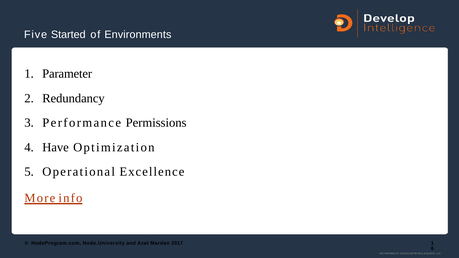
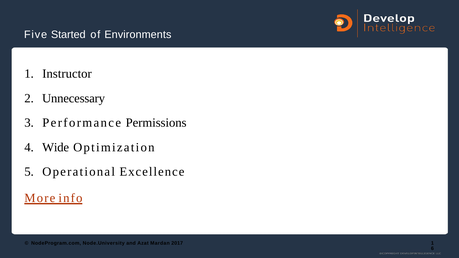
Parameter: Parameter -> Instructor (67, 74)
Redundancy: Redundancy -> Unnecessary (74, 98)
Have: Have -> Wide (56, 147)
